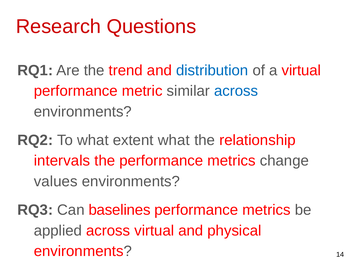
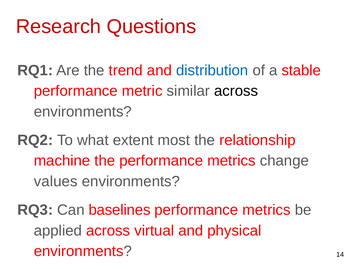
a virtual: virtual -> stable (301, 70)
across colour: blue -> black (236, 91)
extent what: what -> most (174, 140)
intervals: intervals -> machine (62, 161)
